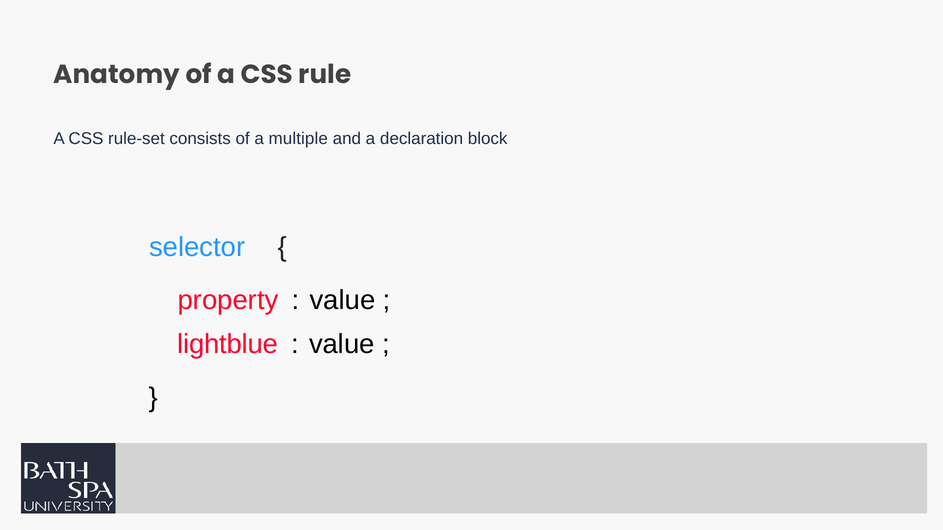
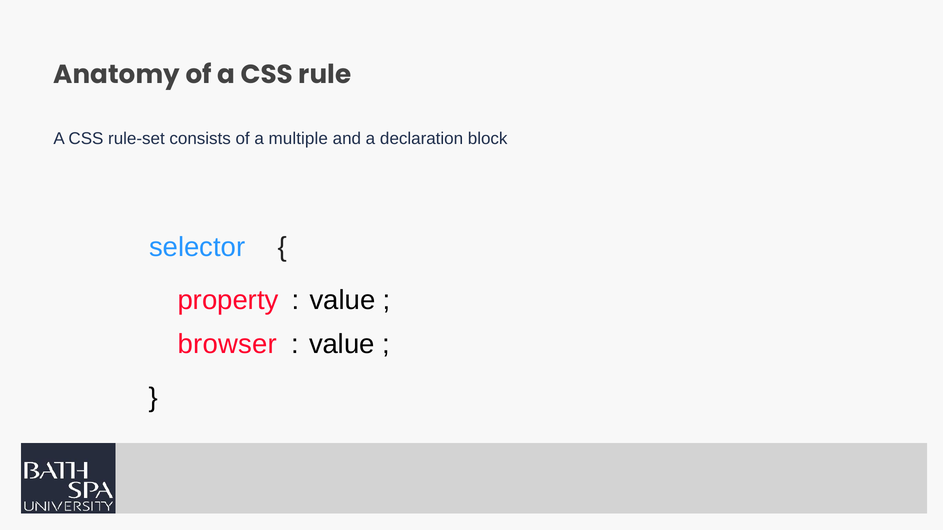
lightblue: lightblue -> browser (227, 344)
